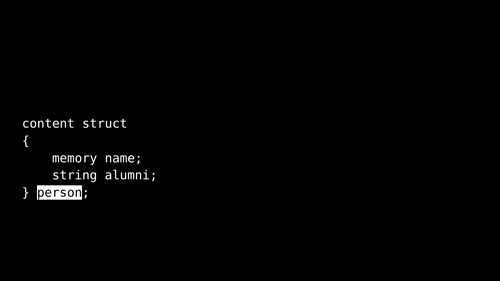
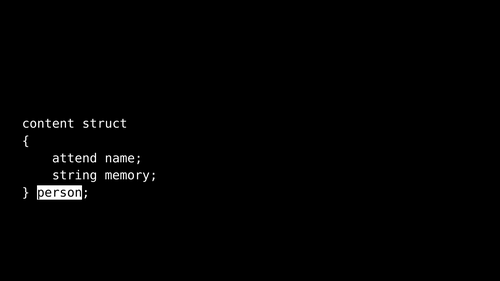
memory: memory -> attend (75, 158)
alumni: alumni -> memory (131, 176)
